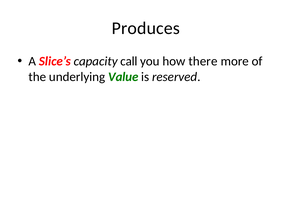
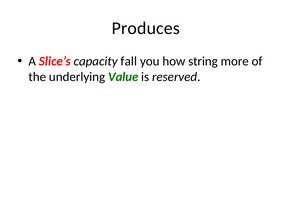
call: call -> fall (129, 61)
there: there -> string (203, 61)
